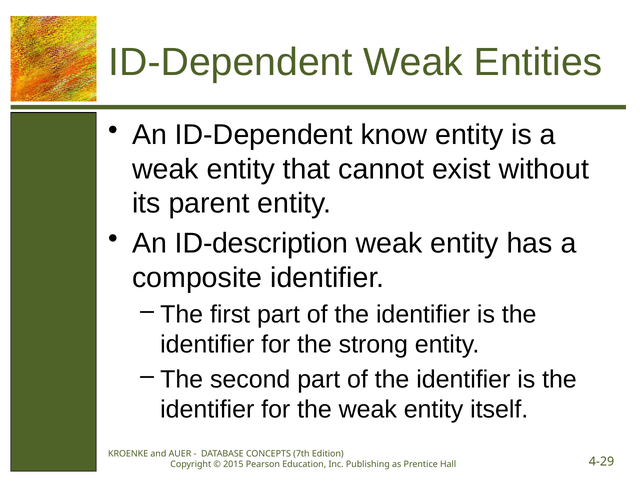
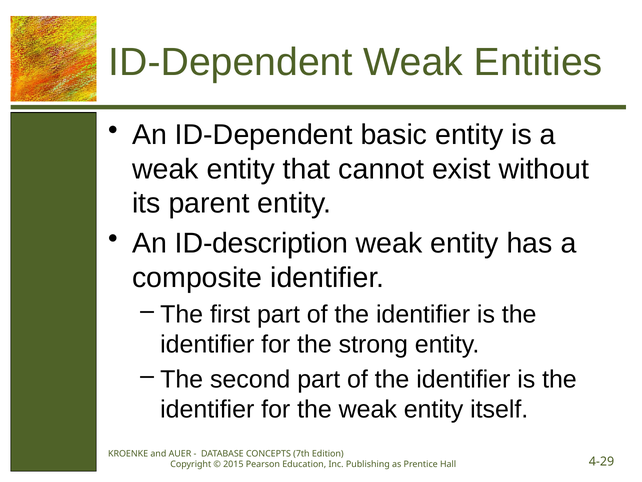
know: know -> basic (394, 135)
